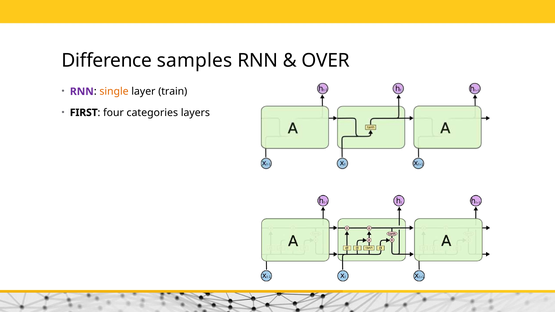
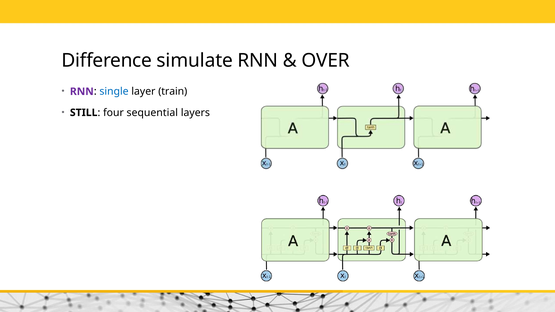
samples: samples -> simulate (195, 61)
single colour: orange -> blue (114, 92)
FIRST: FIRST -> STILL (84, 113)
categories: categories -> sequential (152, 113)
